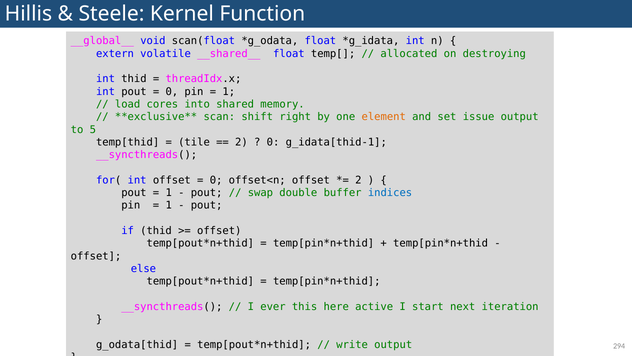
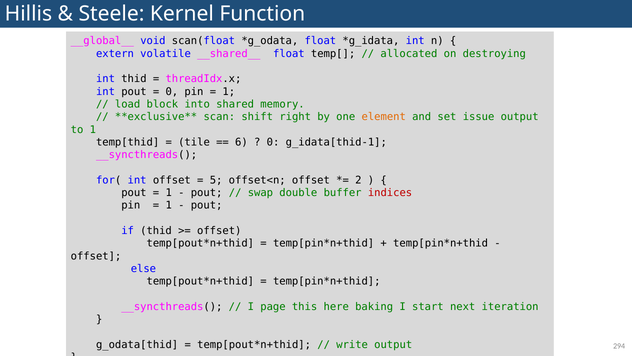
cores: cores -> block (162, 104)
to 5: 5 -> 1 (93, 129)
2: 2 -> 6 (241, 142)
0: 0 -> 5 (216, 180)
indices colour: blue -> red (390, 193)
ever: ever -> page (273, 306)
active: active -> baking (374, 306)
